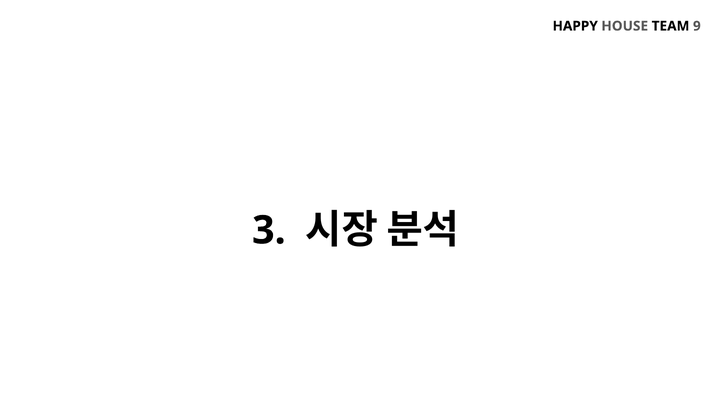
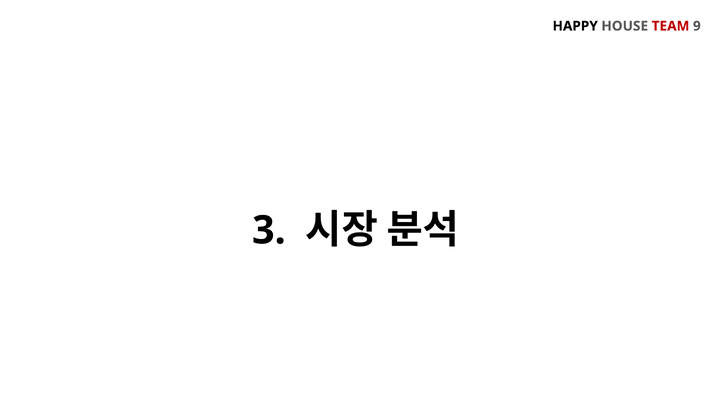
TEAM colour: black -> red (671, 26)
